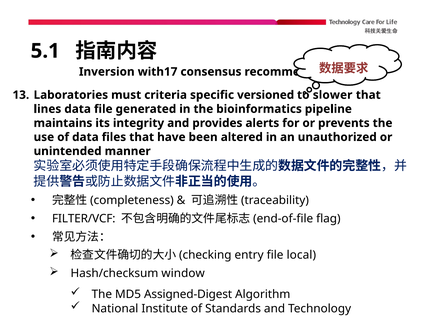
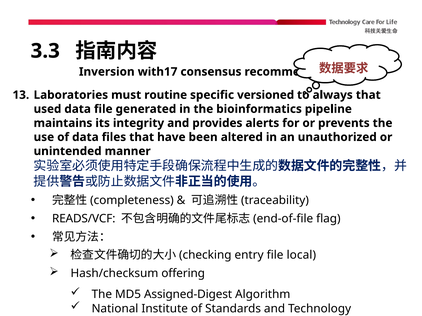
5.1: 5.1 -> 3.3 (45, 51)
criteria: criteria -> routine (166, 95)
slower: slower -> always (333, 95)
lines: lines -> used (47, 109)
FILTER/VCF: FILTER/VCF -> READS/VCF (84, 219)
window: window -> offering (183, 274)
